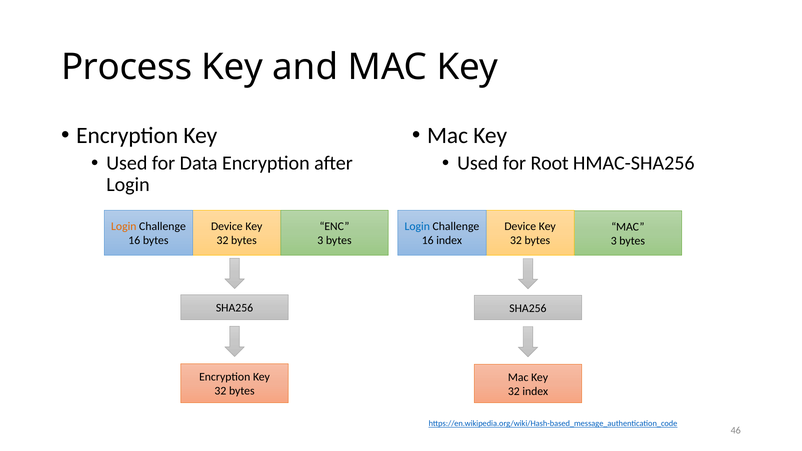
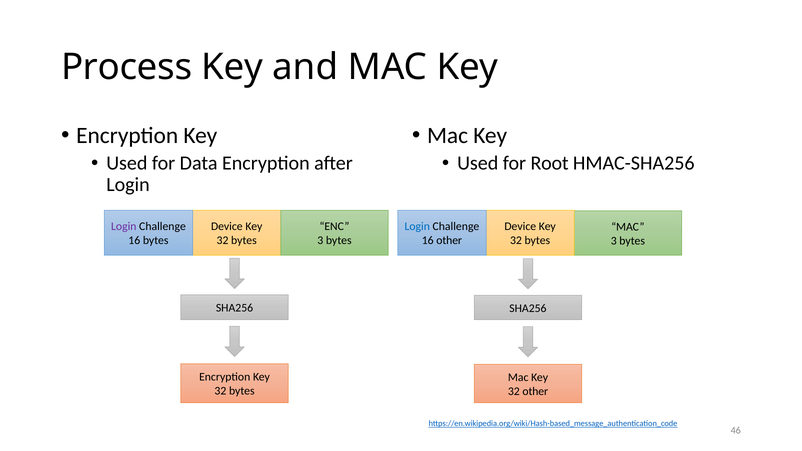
Login colour: orange -> purple (124, 227)
16 index: index -> other (449, 241)
32 index: index -> other (535, 391)
